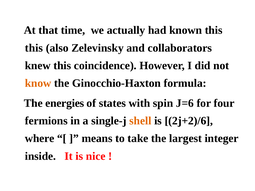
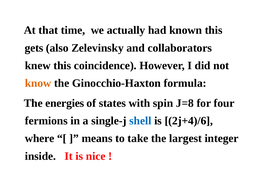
this: this -> gets (34, 48)
J=6: J=6 -> J=8 (185, 103)
shell colour: orange -> blue (140, 121)
2j+2)/6: 2j+2)/6 -> 2j+4)/6 (189, 121)
